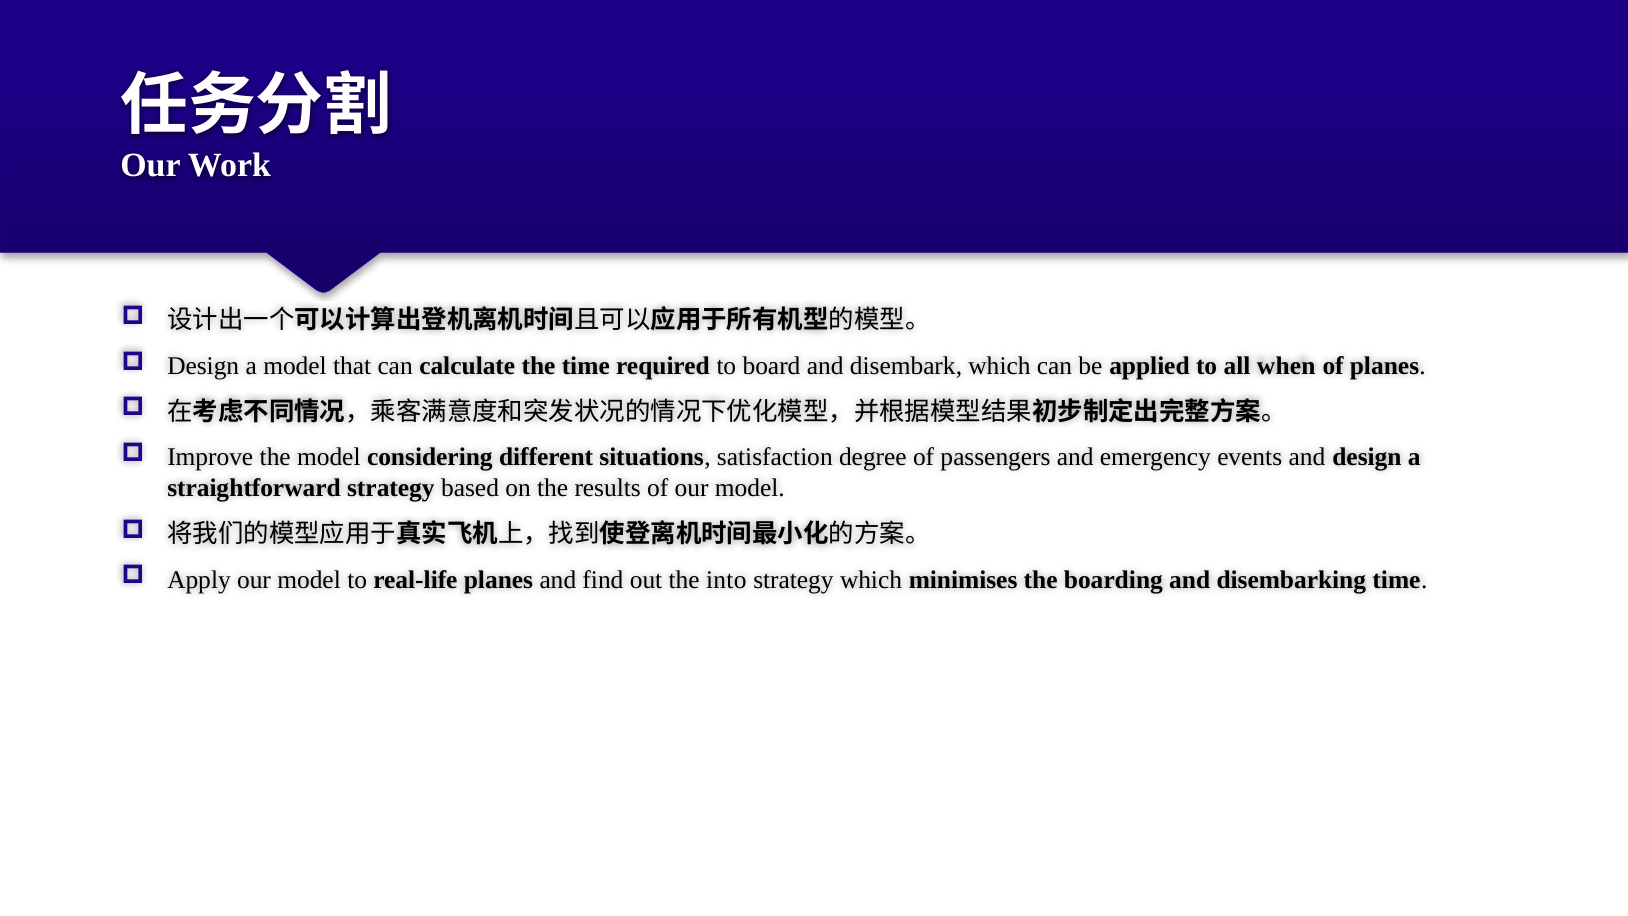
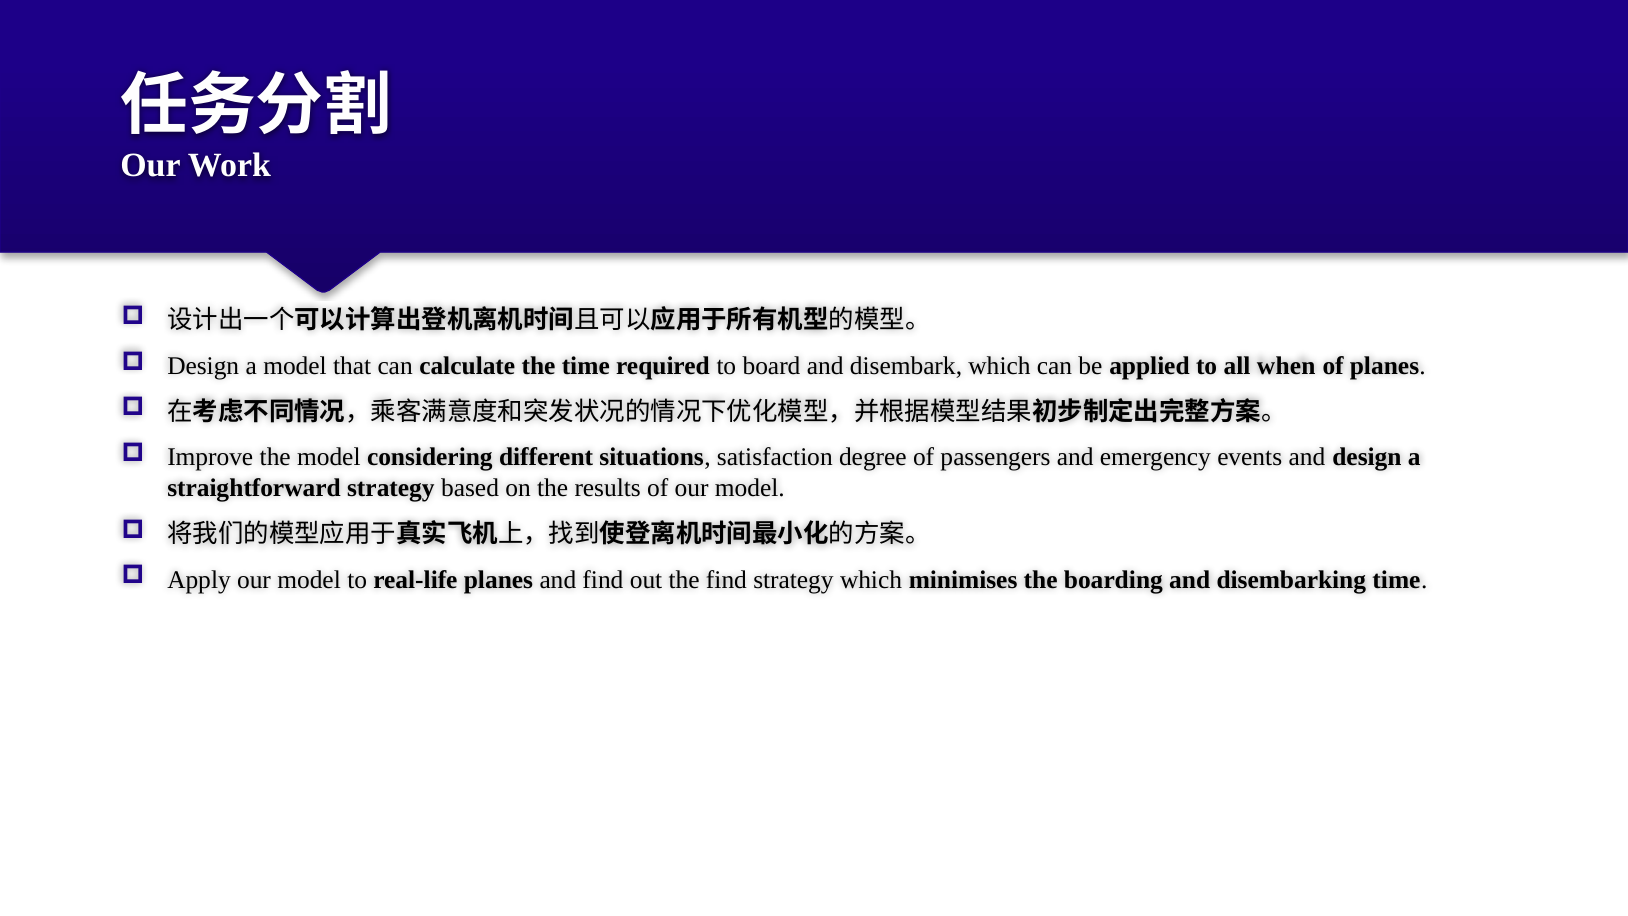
the into: into -> find (726, 579)
